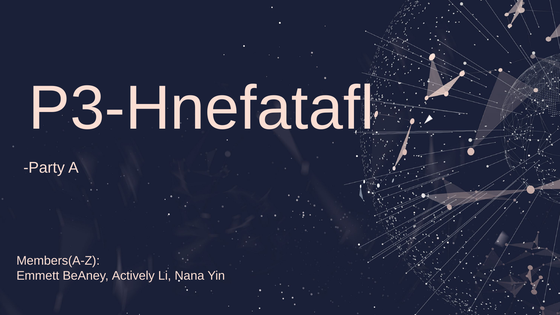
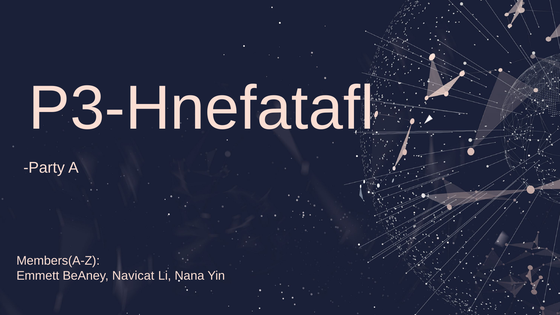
Actively: Actively -> Navicat (133, 276)
